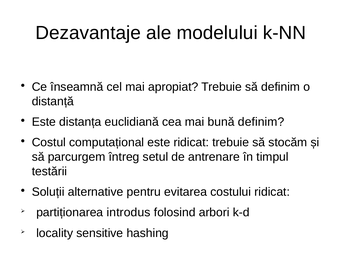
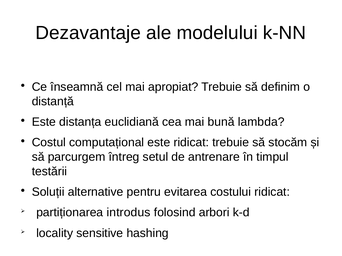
bună definim: definim -> lambda (261, 122)
